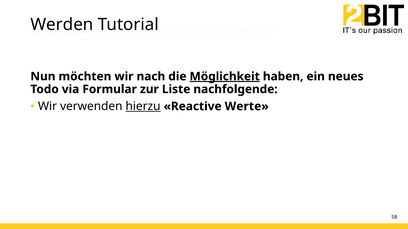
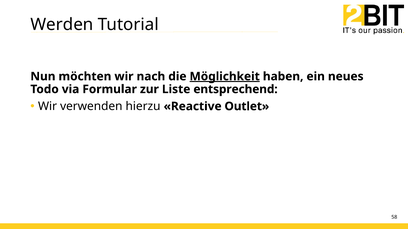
nachfolgende: nachfolgende -> entsprechend (236, 89)
hierzu underline: present -> none (143, 107)
Werte: Werte -> Outlet (247, 107)
